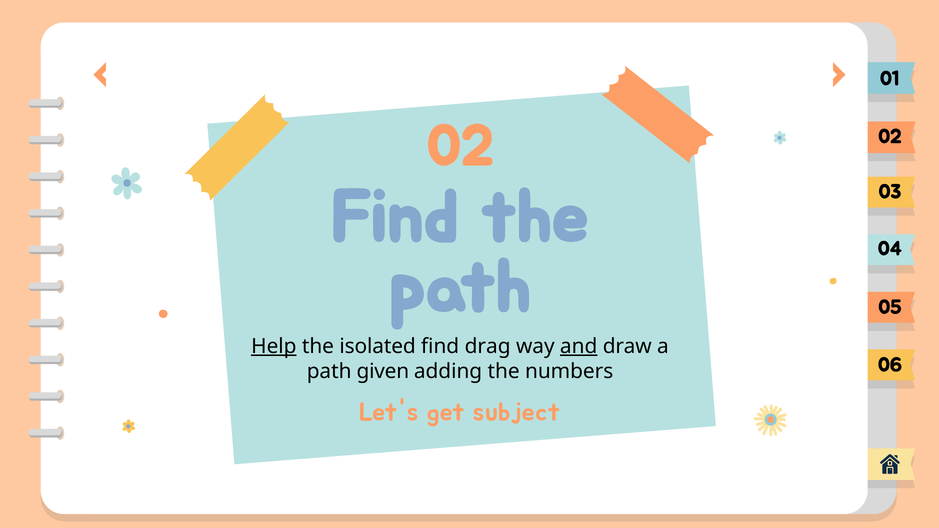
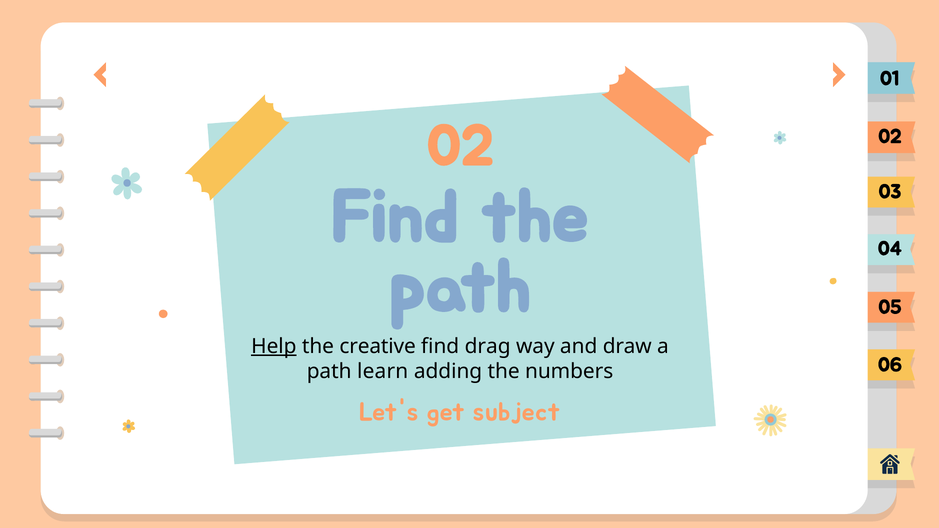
isolated: isolated -> creative (378, 346)
and underline: present -> none (579, 346)
given: given -> learn (383, 371)
